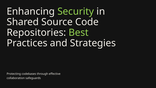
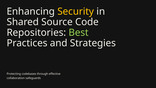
Security colour: light green -> yellow (76, 11)
